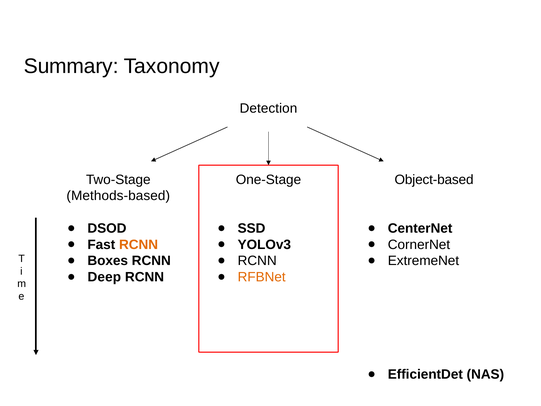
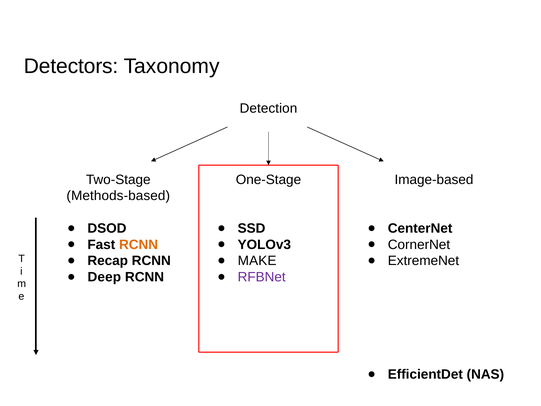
Summary: Summary -> Detectors (71, 66)
Object-based: Object-based -> Image-based (434, 179)
Boxes: Boxes -> Recap (108, 261)
RCNN: RCNN -> MAKE (257, 261)
RFBNet colour: orange -> purple (262, 277)
